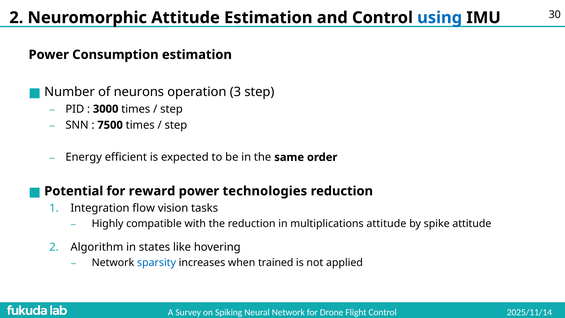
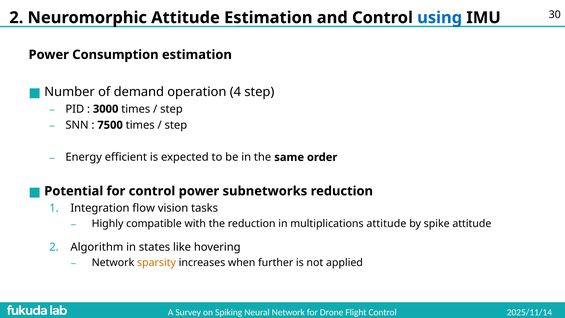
neurons: neurons -> demand (139, 92)
3: 3 -> 4 (235, 92)
for reward: reward -> control (152, 191)
technologies: technologies -> subnetworks (265, 191)
sparsity colour: blue -> orange (156, 262)
trained: trained -> further (276, 262)
